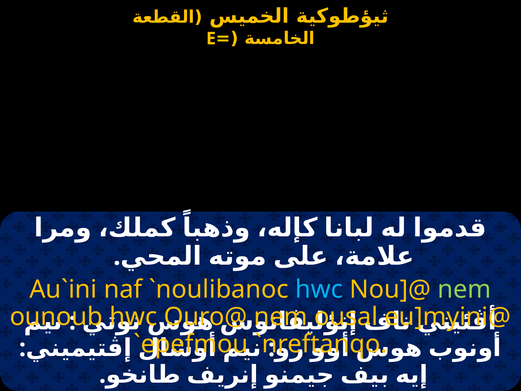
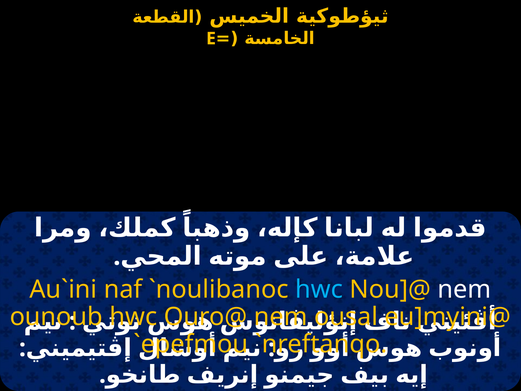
nem colour: light green -> white (464, 289)
